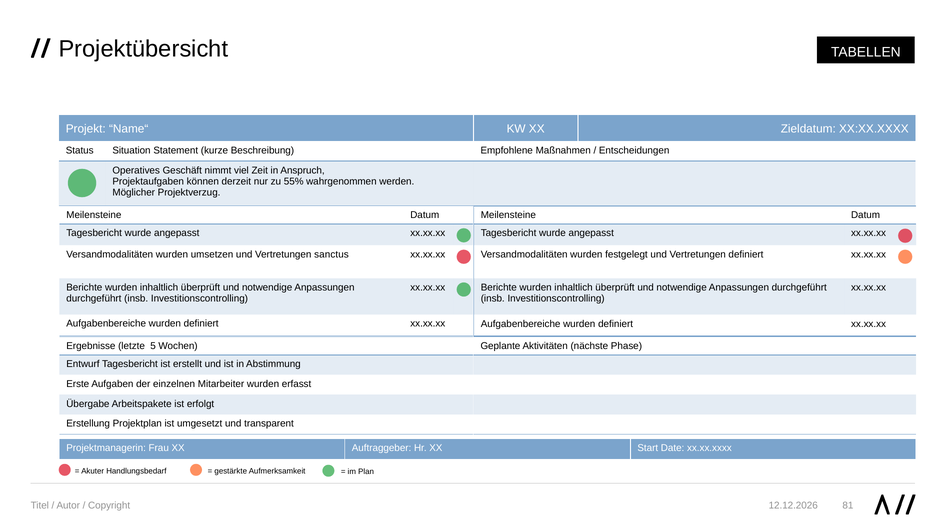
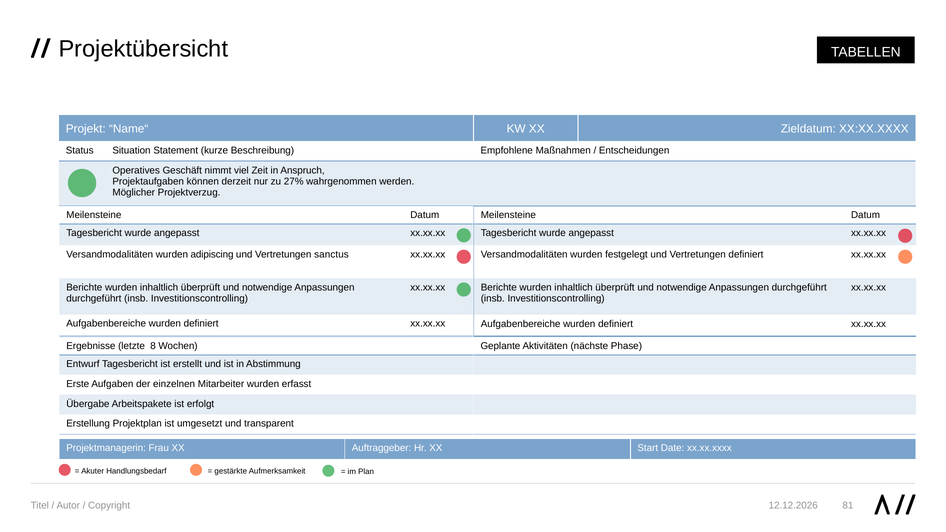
55%: 55% -> 27% (294, 181)
umsetzen: umsetzen -> adipiscing (212, 254)
5: 5 -> 8 (153, 346)
